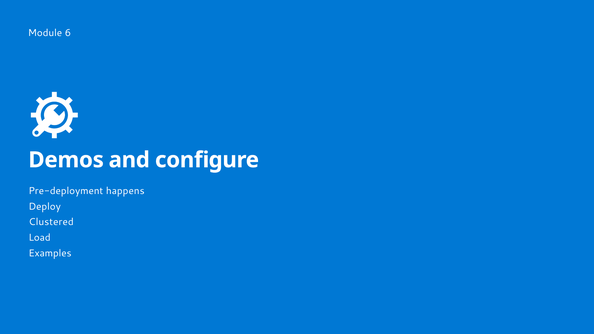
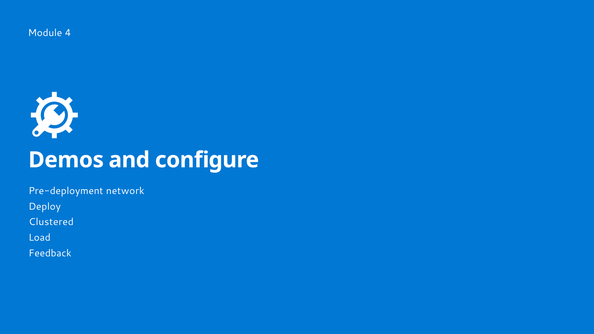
6: 6 -> 4 (68, 33)
happens: happens -> network (125, 191)
Examples: Examples -> Feedback (50, 253)
